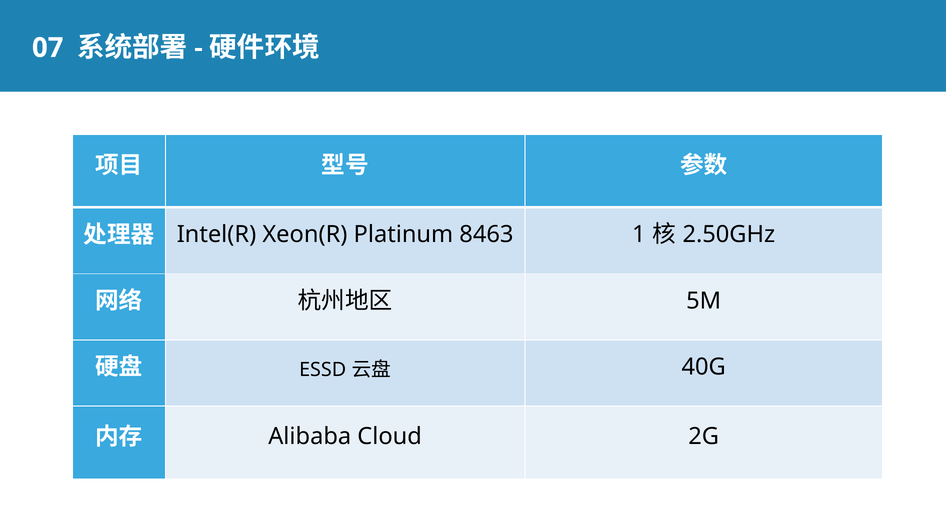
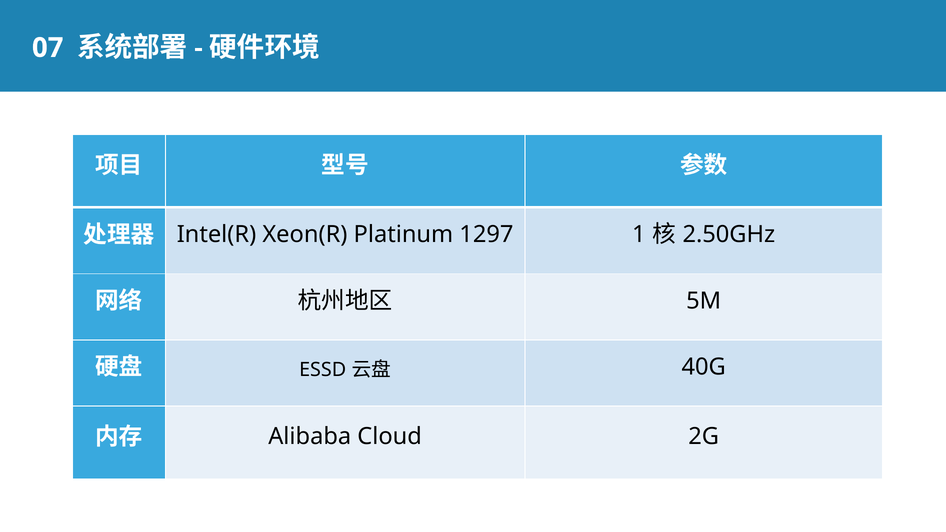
8463: 8463 -> 1297 (486, 235)
